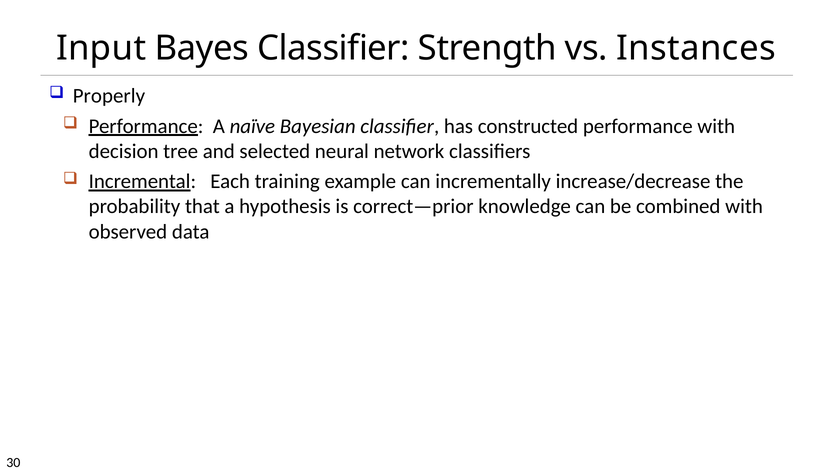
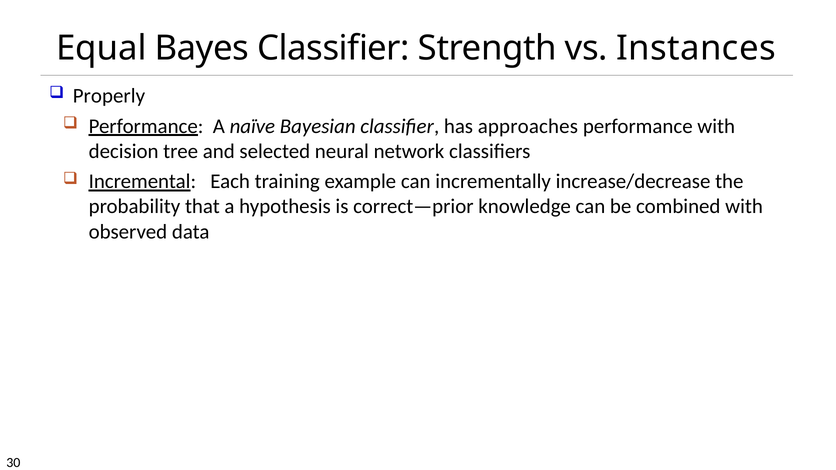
Input: Input -> Equal (101, 48)
constructed: constructed -> approaches (528, 126)
